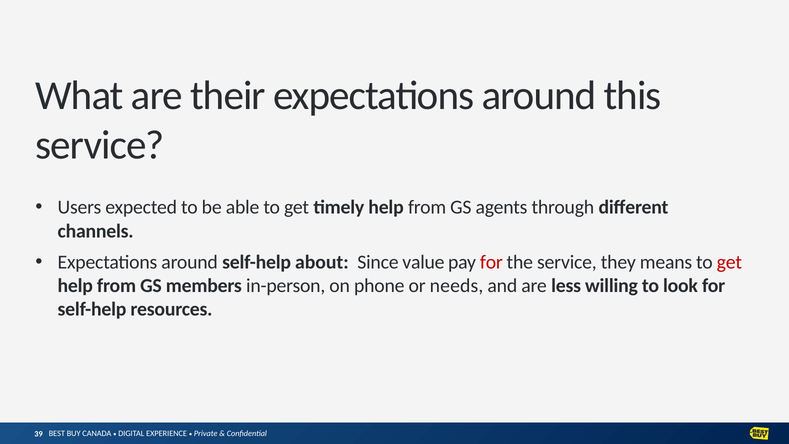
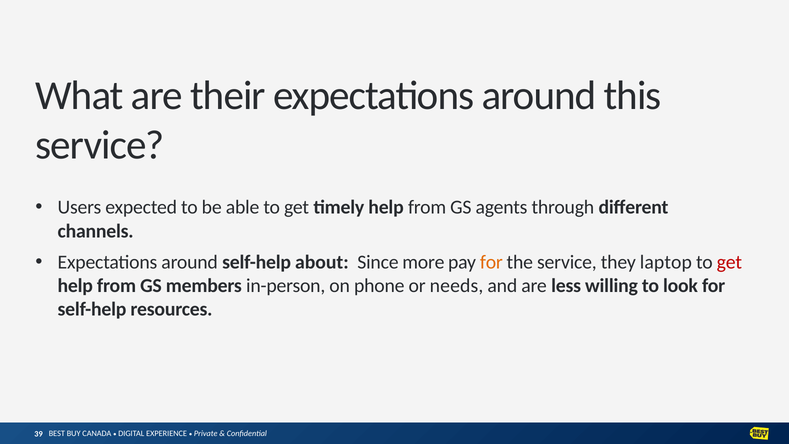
value: value -> more (423, 262)
for colour: red -> orange (491, 262)
means: means -> laptop (666, 262)
